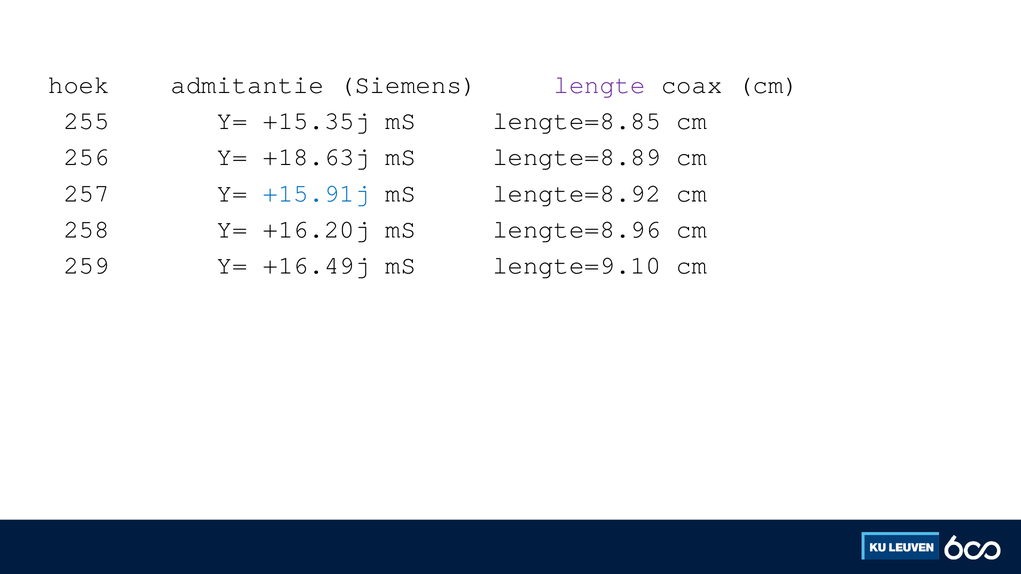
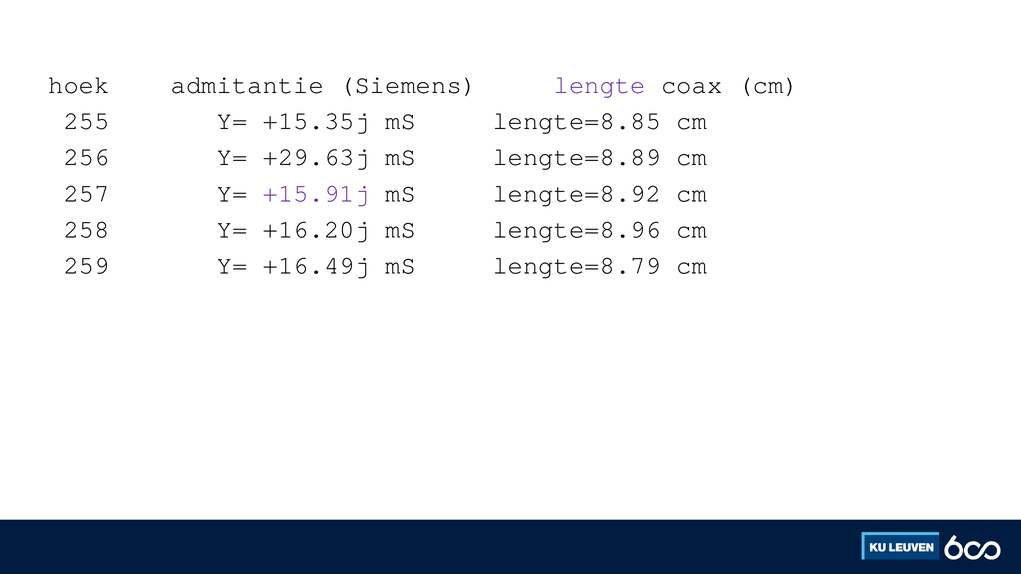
+18.63j: +18.63j -> +29.63j (316, 157)
+15.91j colour: blue -> purple (316, 193)
lengte=9.10: lengte=9.10 -> lengte=8.79 (577, 266)
